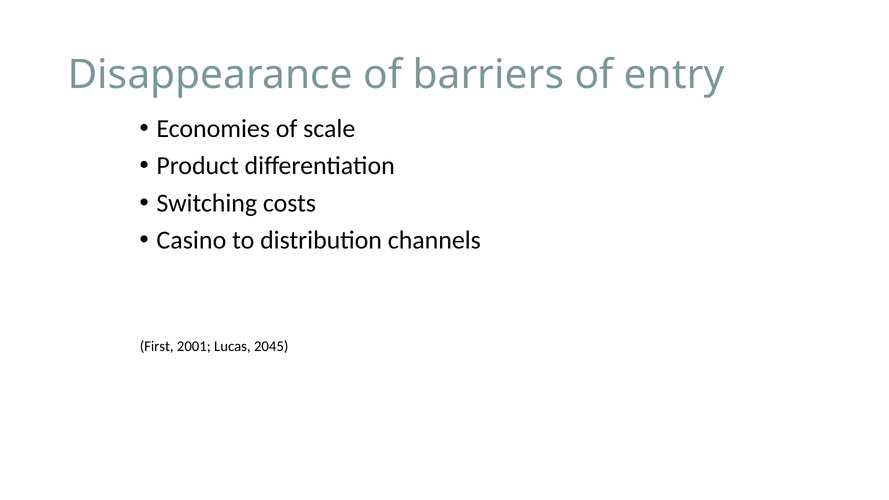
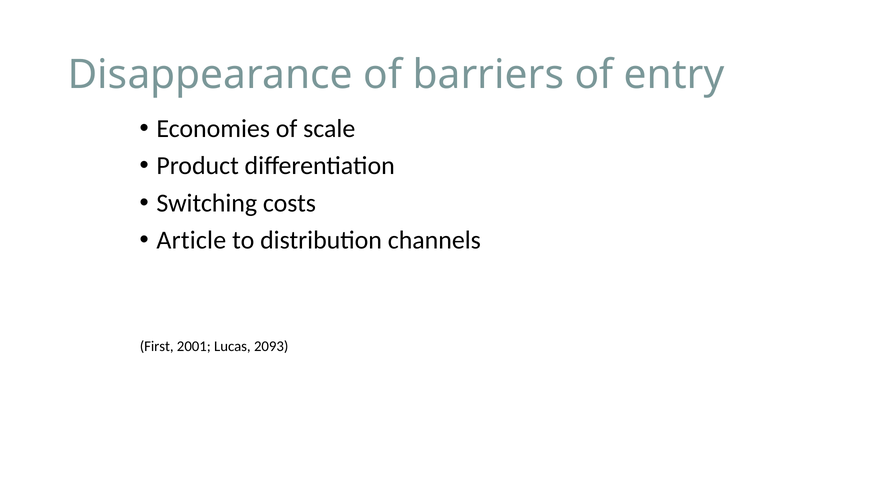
Casino: Casino -> Article (191, 240)
2045: 2045 -> 2093 (271, 346)
